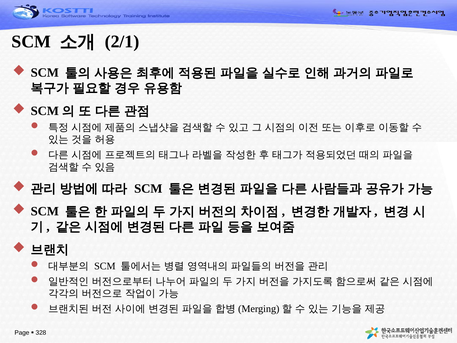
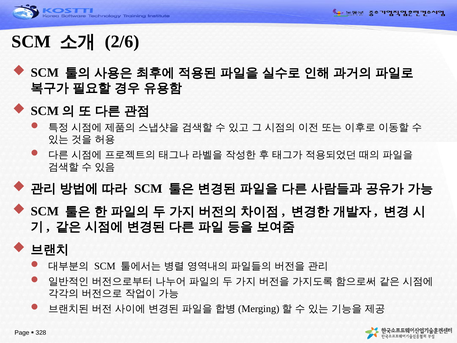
2/1: 2/1 -> 2/6 (122, 42)
